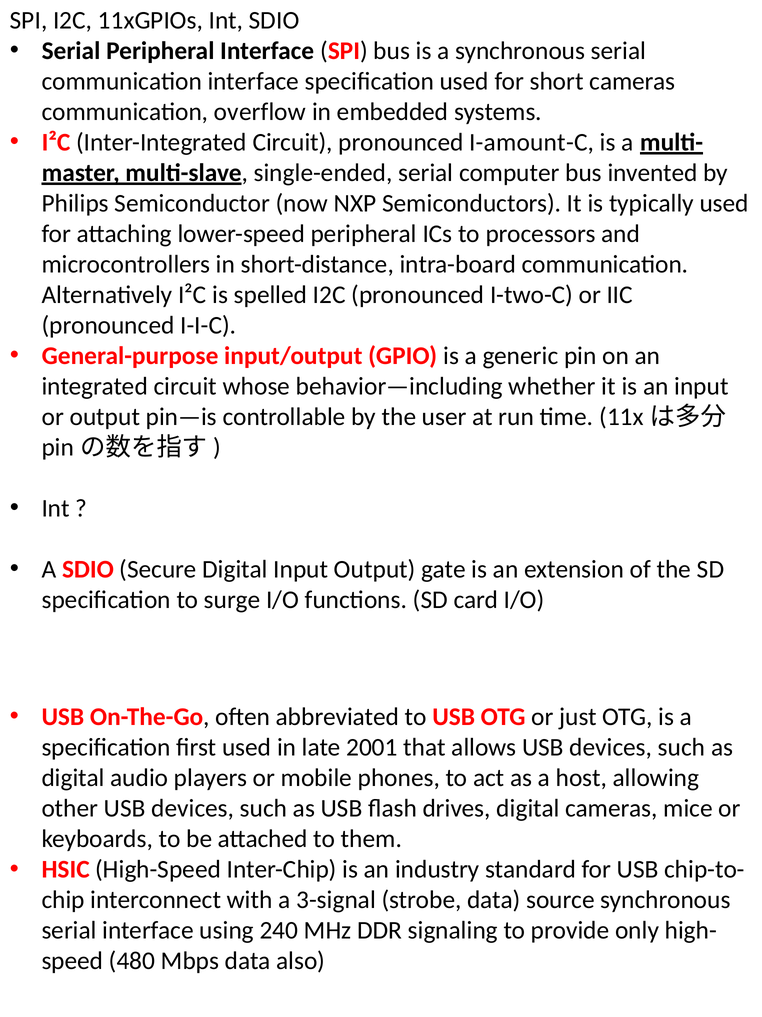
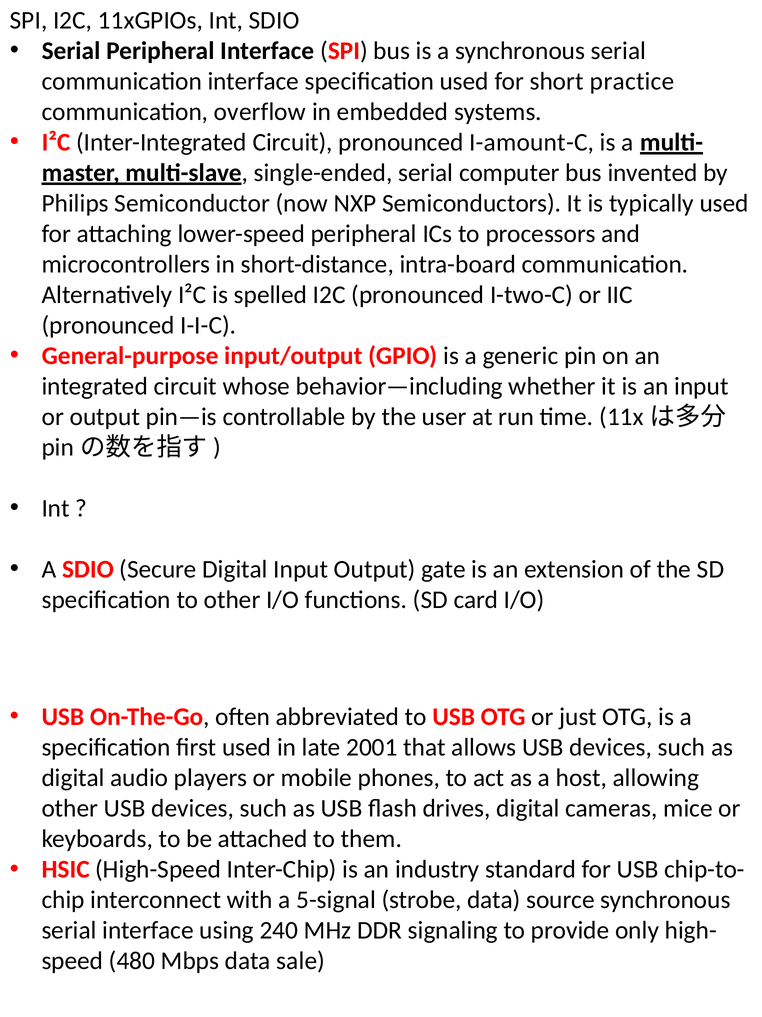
short cameras: cameras -> practice (632, 81)
to surge: surge -> other (232, 599)
3-signal: 3-signal -> 5-signal (336, 899)
also: also -> sale (301, 960)
